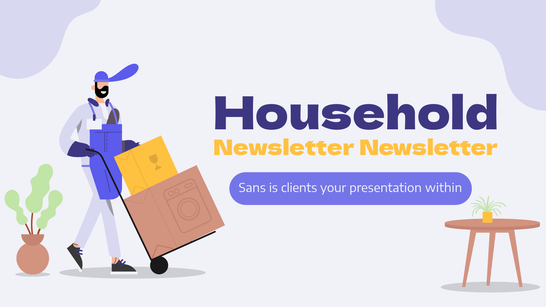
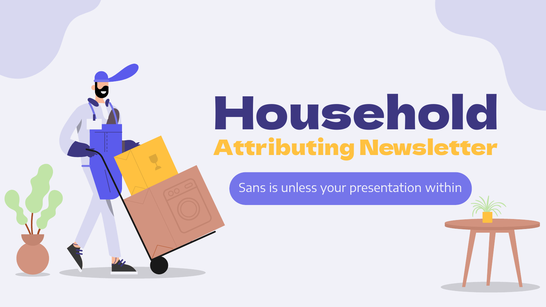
Newsletter: Newsletter -> Attributing (284, 148)
clients: clients -> unless (299, 188)
